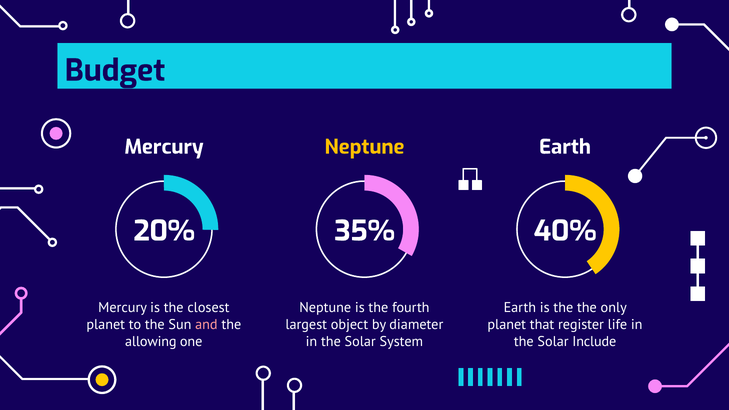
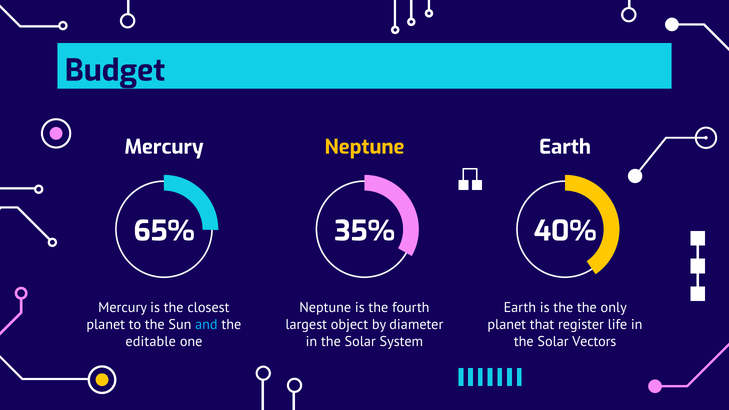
20%: 20% -> 65% (164, 231)
and colour: pink -> light blue (206, 325)
allowing: allowing -> editable (151, 342)
Include: Include -> Vectors (594, 342)
